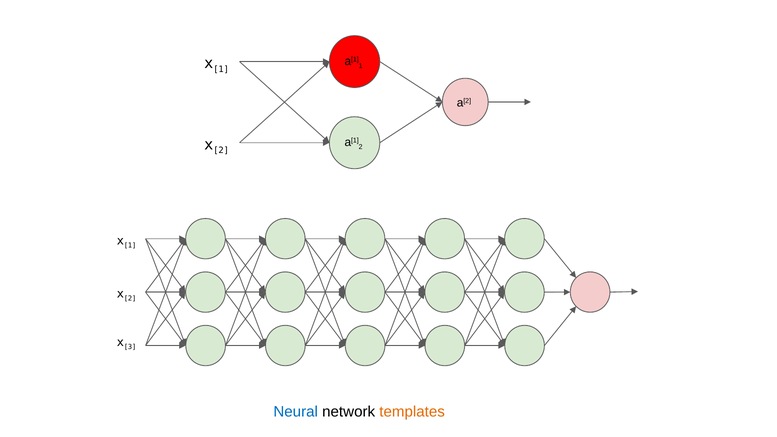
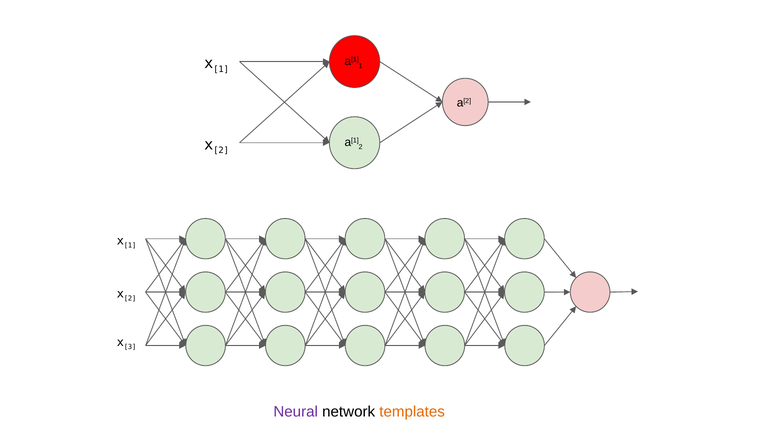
Neural colour: blue -> purple (296, 412)
